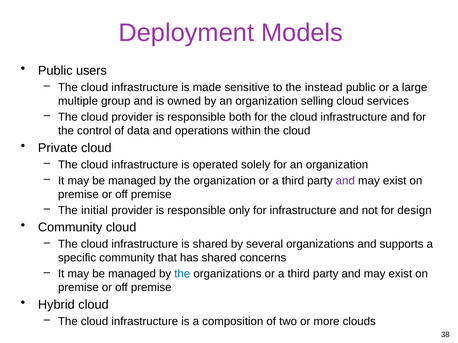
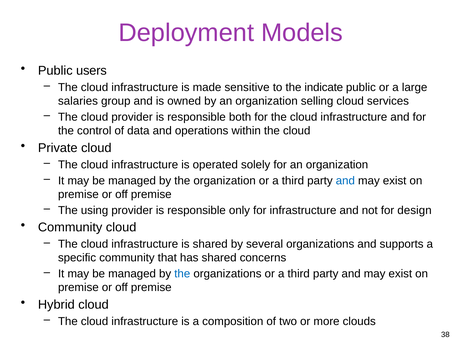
instead: instead -> indicate (324, 87)
multiple: multiple -> salaries (78, 101)
and colour: purple -> blue (345, 181)
initial: initial -> using (95, 211)
